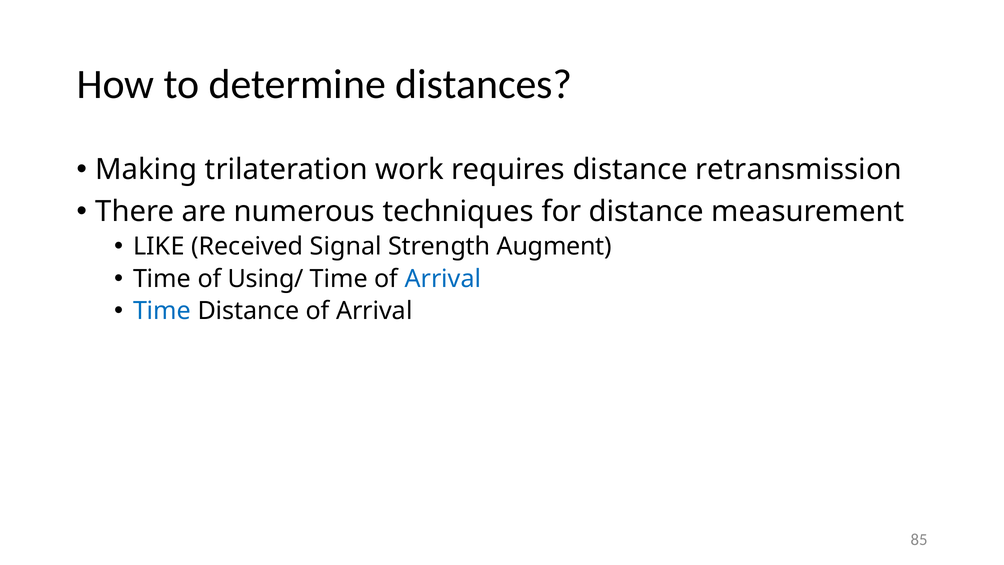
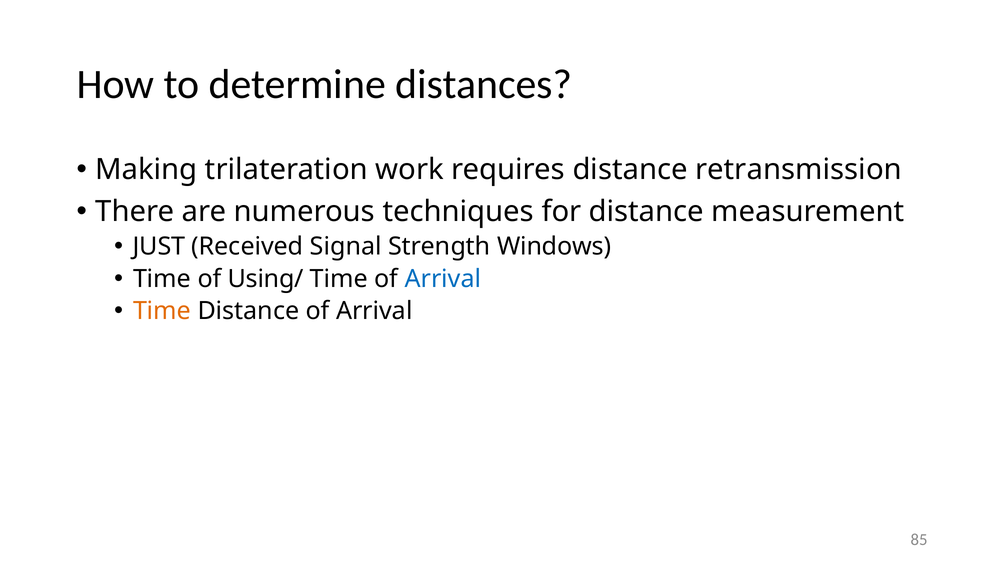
LIKE: LIKE -> JUST (159, 246)
Augment: Augment -> Windows (554, 246)
Time colour: blue -> orange (162, 311)
